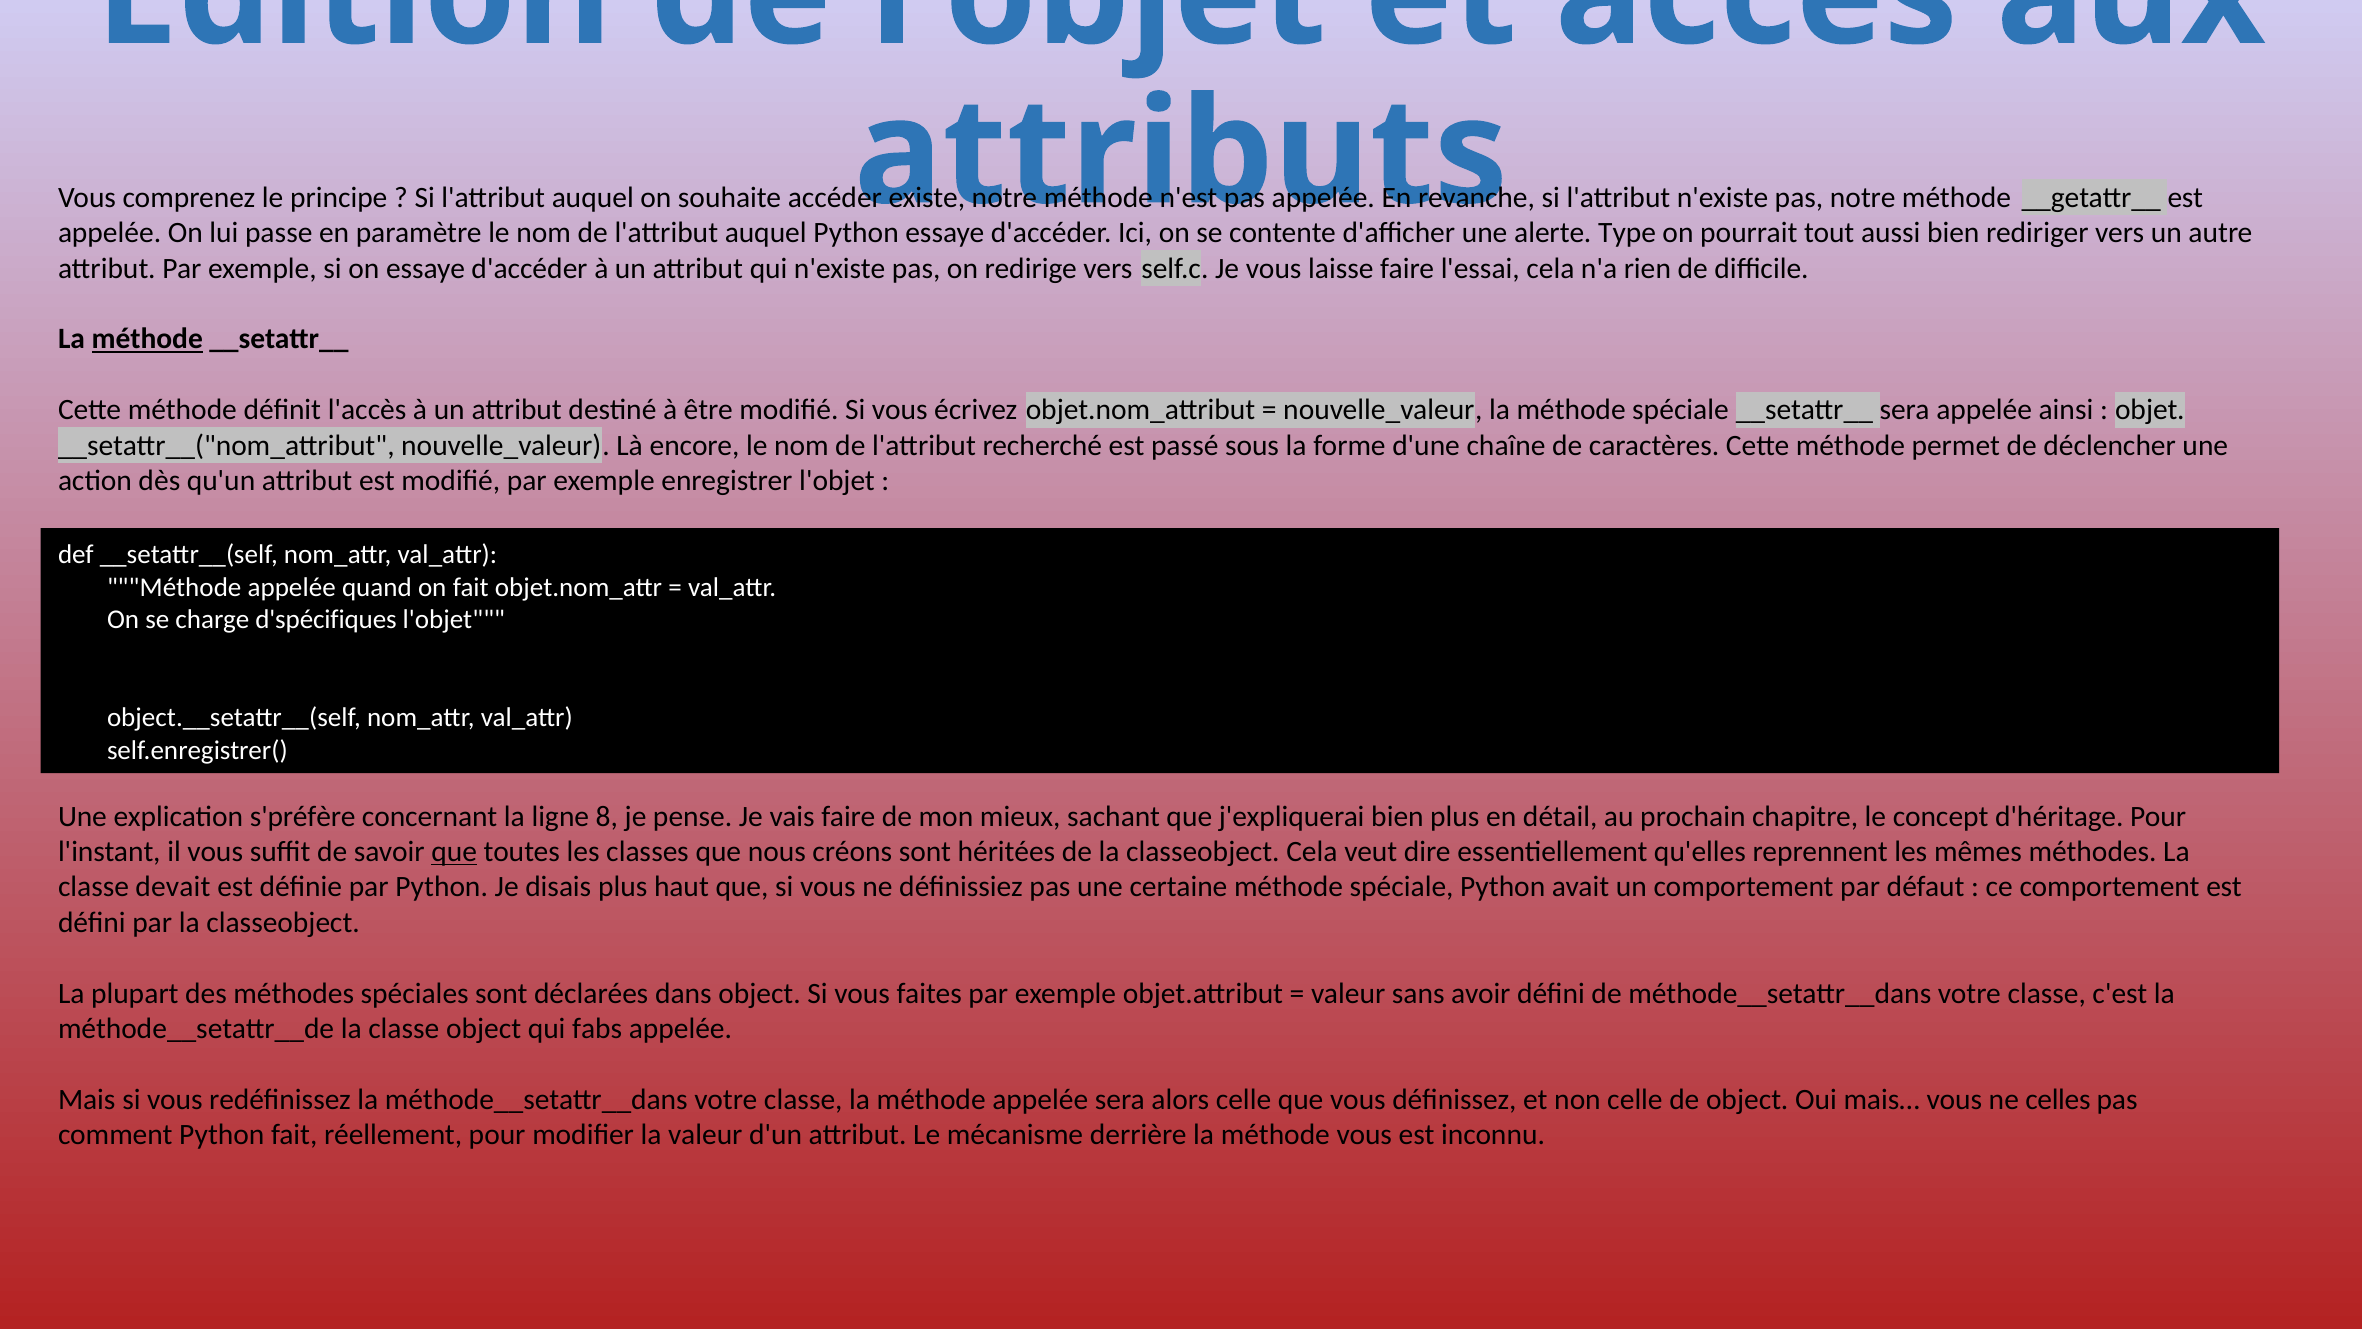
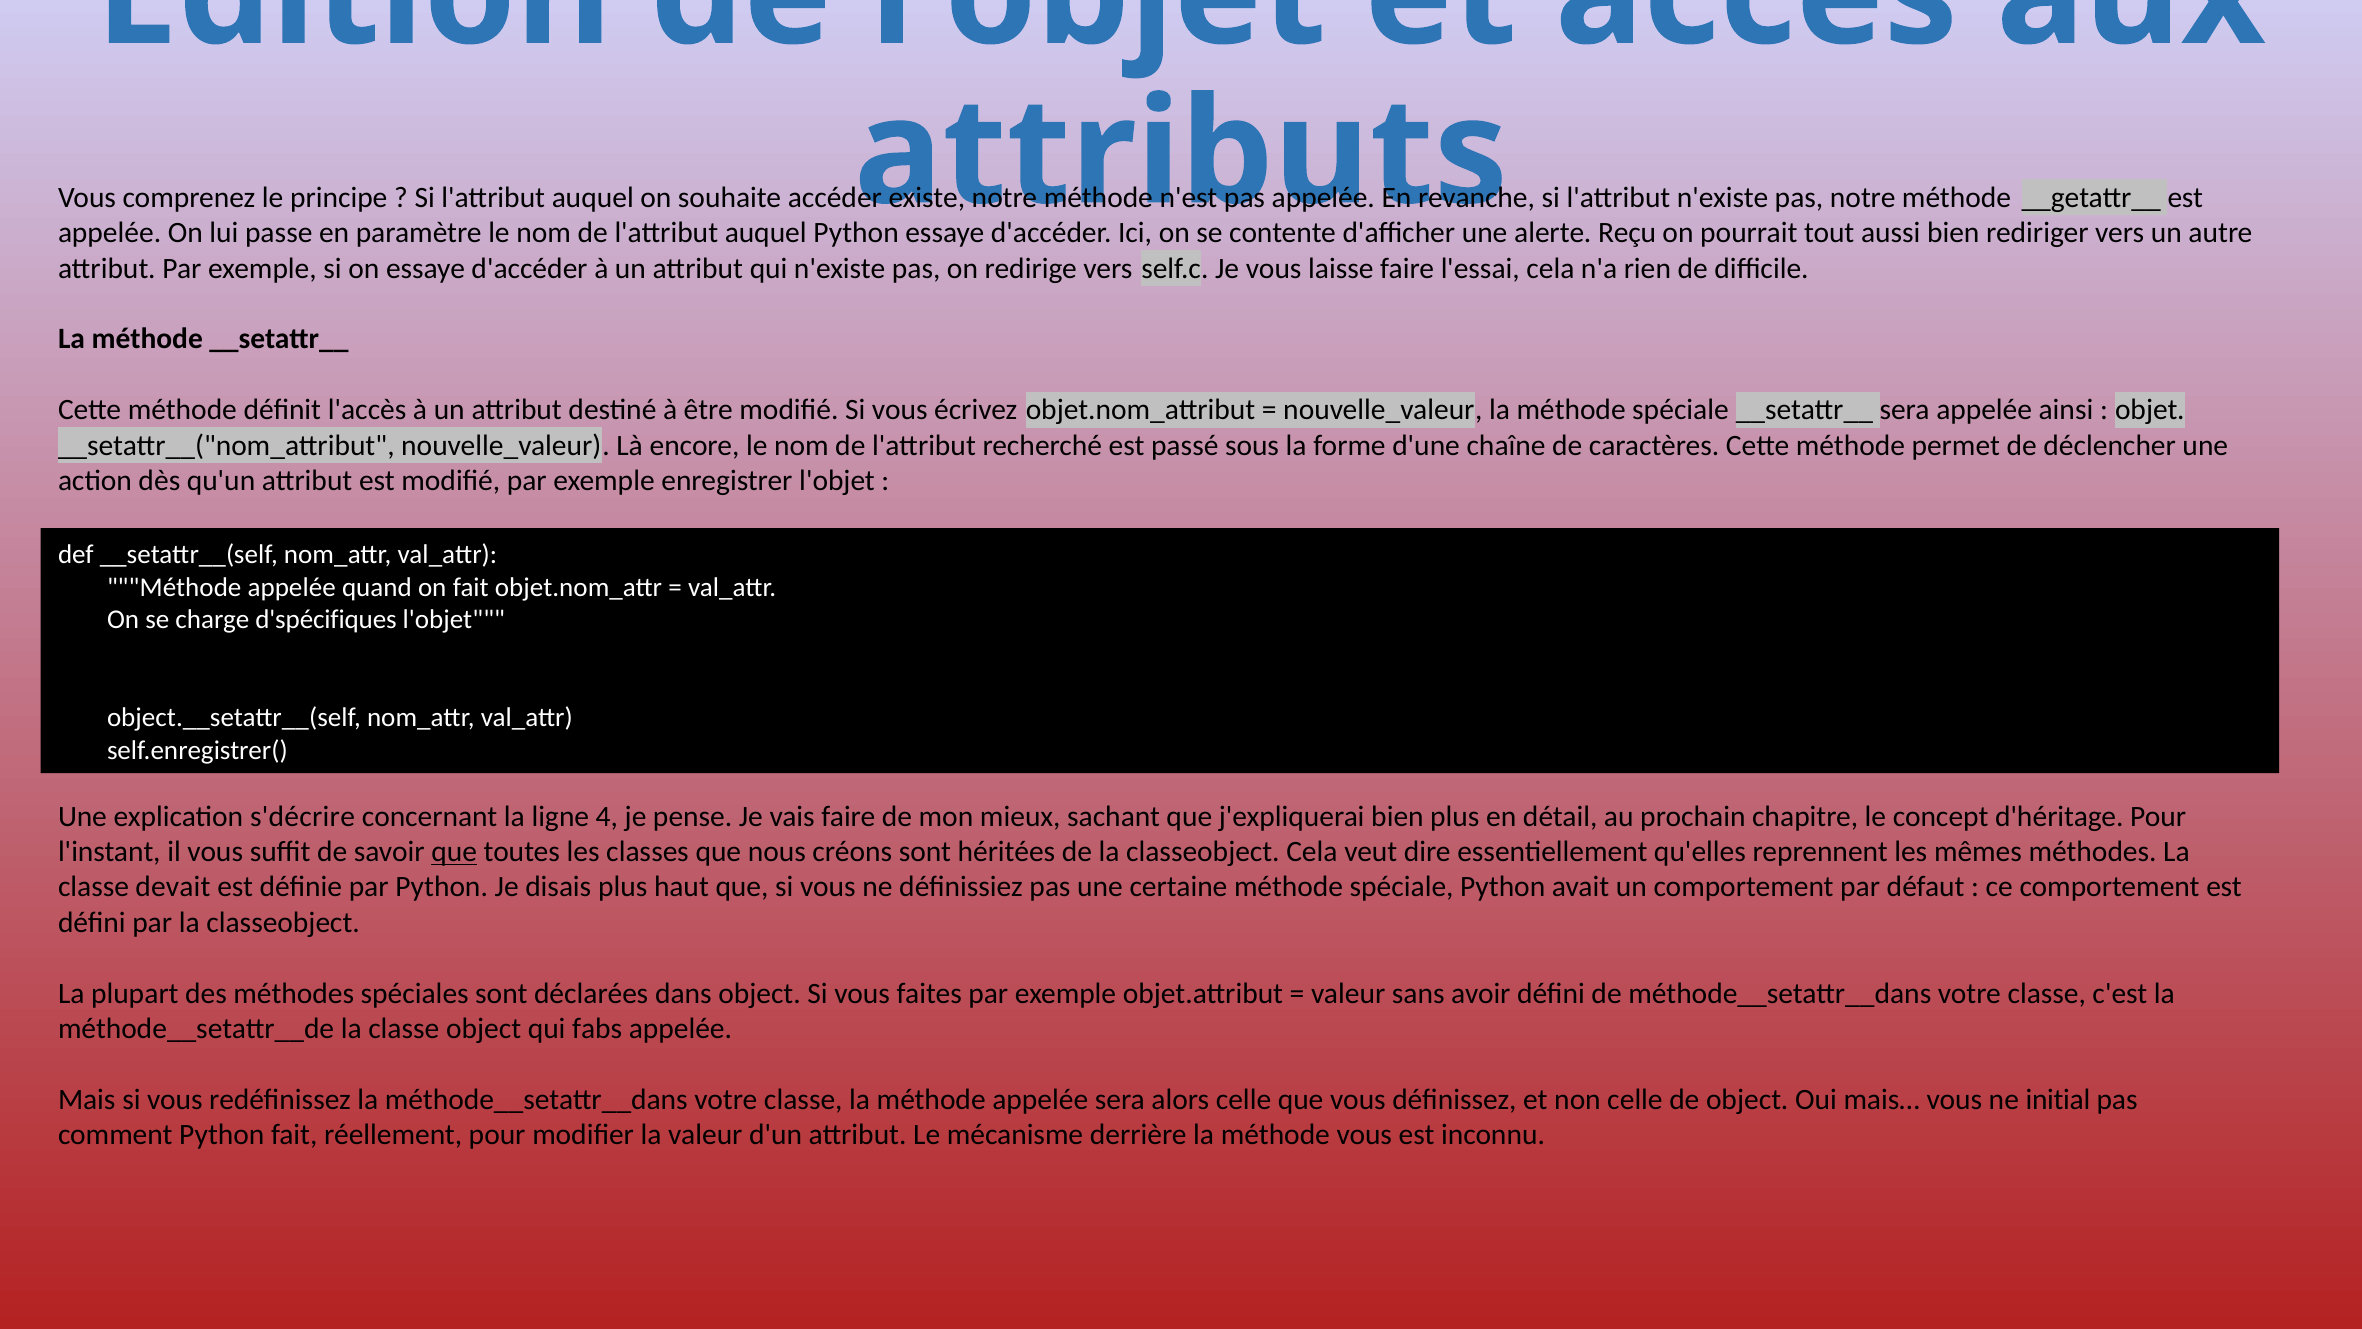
Type: Type -> Reçu (1627, 233)
méthode underline: present -> none (147, 339)
s'préfère: s'préfère -> s'décrire (302, 816)
8: 8 -> 4 (607, 816)
celles: celles -> initial (2058, 1099)
